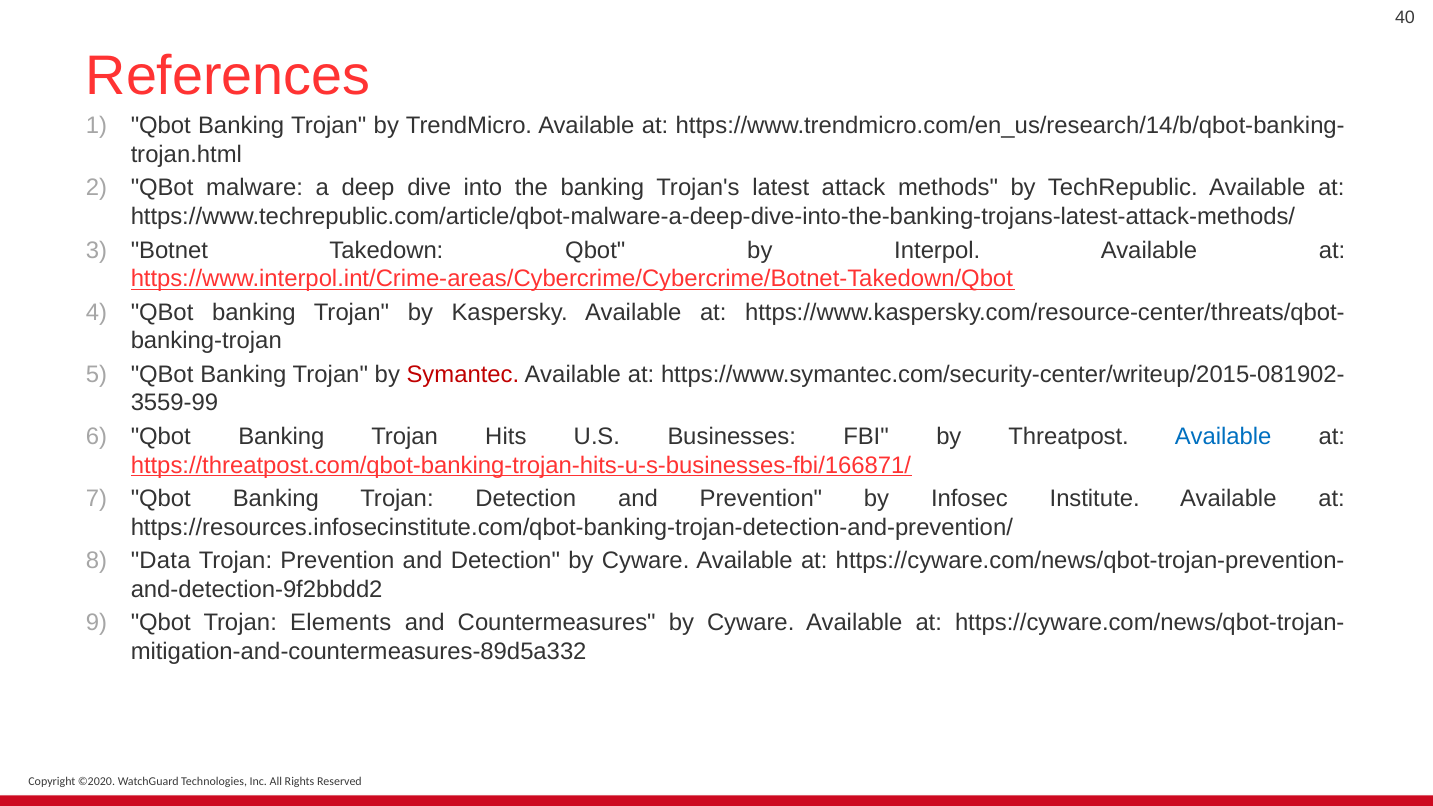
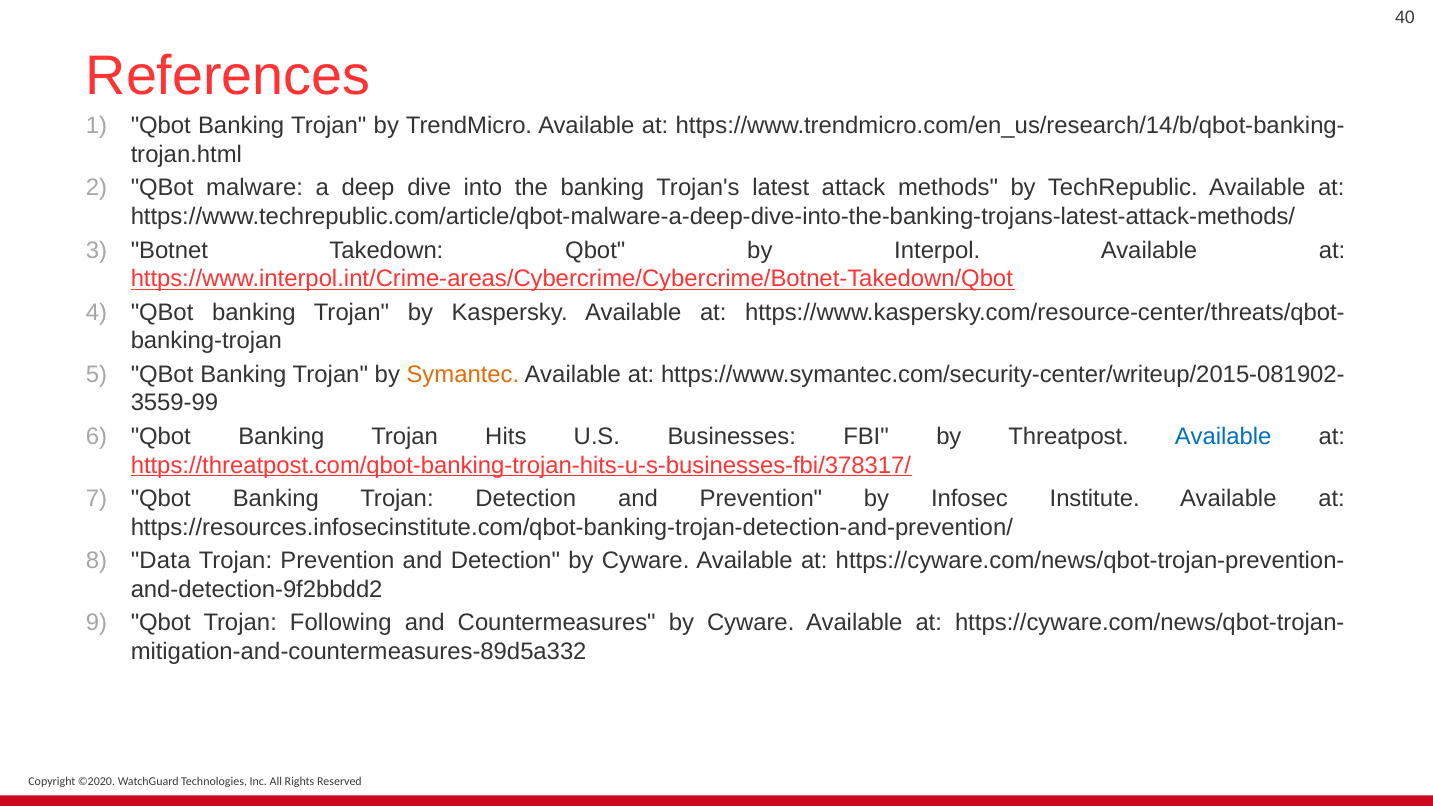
Symantec colour: red -> orange (463, 374)
https://threatpost.com/qbot-banking-trojan-hits-u-s-businesses-fbi/166871/: https://threatpost.com/qbot-banking-trojan-hits-u-s-businesses-fbi/166871/ -> https://threatpost.com/qbot-banking-trojan-hits-u-s-businesses-fbi/378317/ (521, 465)
Elements: Elements -> Following (341, 623)
